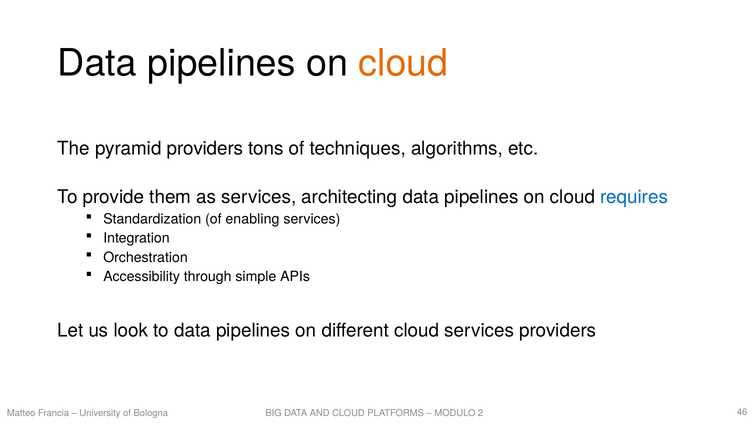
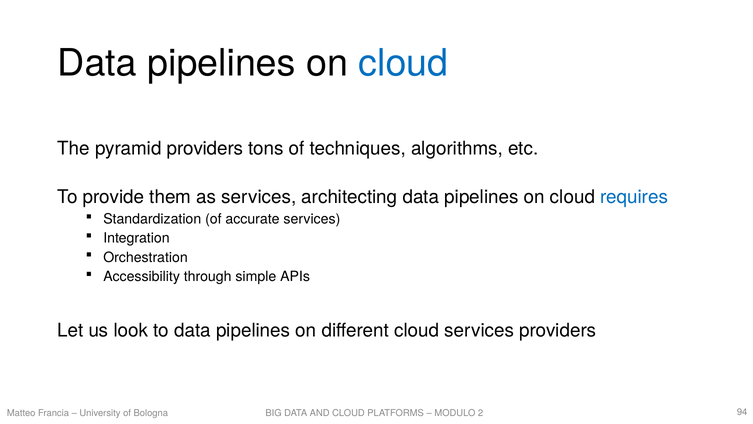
cloud colour: orange -> blue (403, 63)
enabling: enabling -> accurate (252, 219)
46: 46 -> 94 (742, 412)
